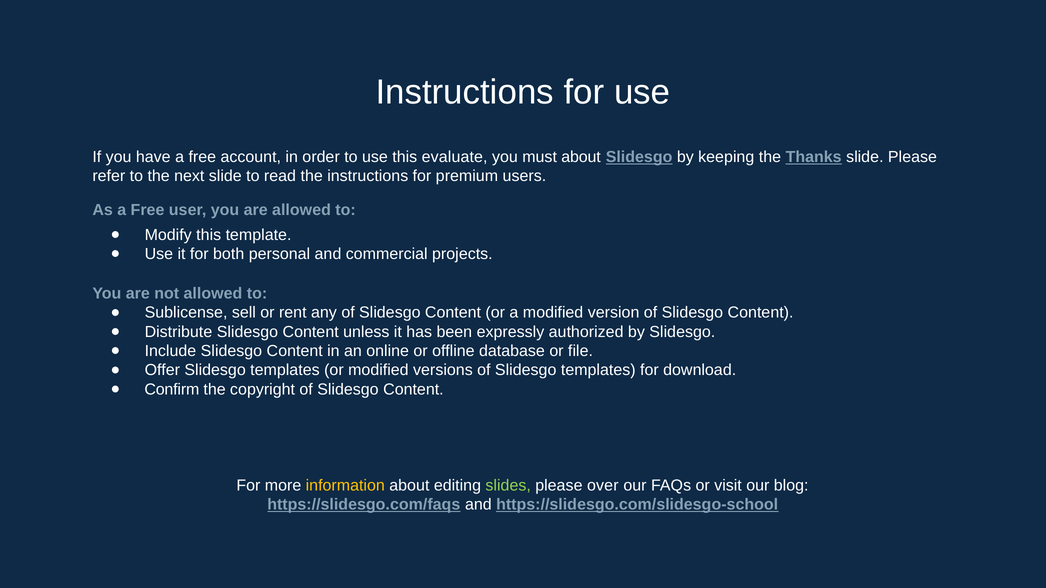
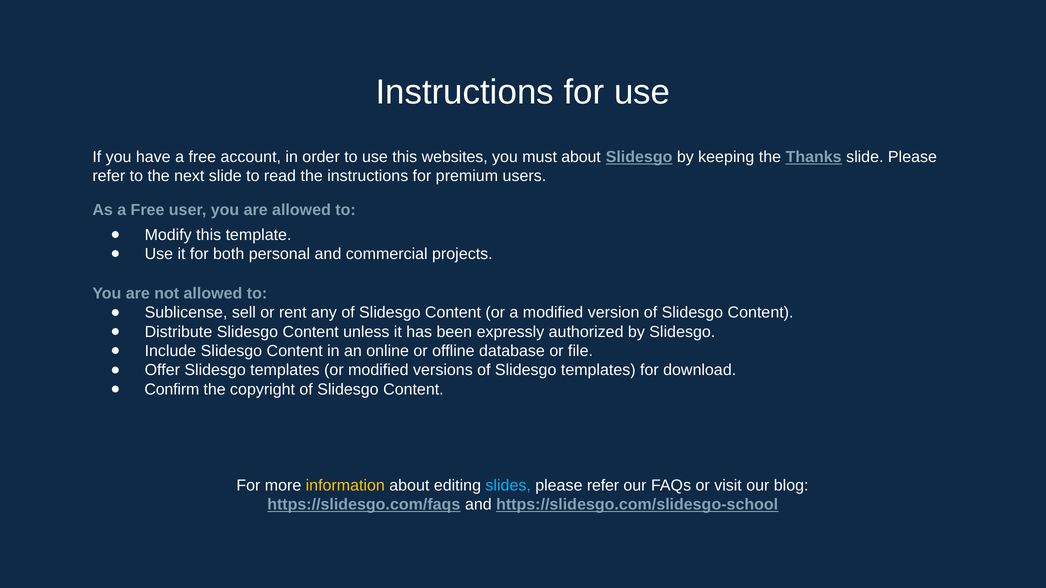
evaluate: evaluate -> websites (455, 157)
slides colour: light green -> light blue (508, 486)
over: over -> refer (603, 486)
